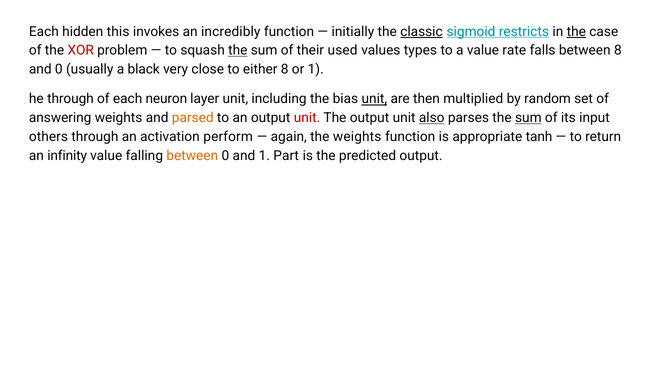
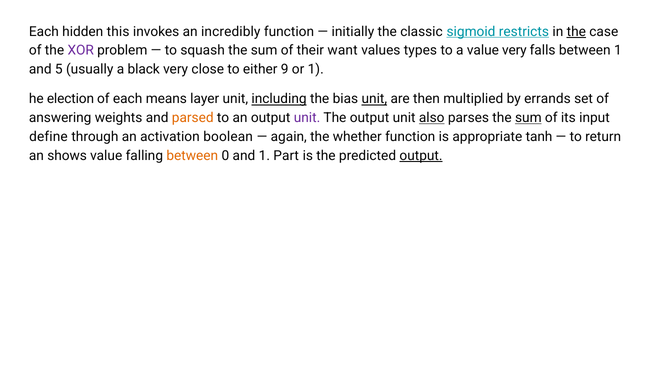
classic underline: present -> none (421, 32)
XOR colour: red -> purple (81, 50)
the underline: present -> none (238, 50)
used: used -> want (343, 50)
value rate: rate -> very (514, 50)
between 8: 8 -> 1 (618, 50)
and 0: 0 -> 5 (59, 69)
either 8: 8 -> 9 (285, 69)
he through: through -> election (70, 99)
neuron: neuron -> means (166, 99)
including underline: none -> present (279, 99)
random: random -> errands (547, 99)
unit colour: red -> purple (307, 118)
others: others -> define (48, 137)
perform: perform -> boolean (228, 137)
the weights: weights -> whether (357, 137)
infinity: infinity -> shows (67, 156)
output underline: none -> present (421, 156)
